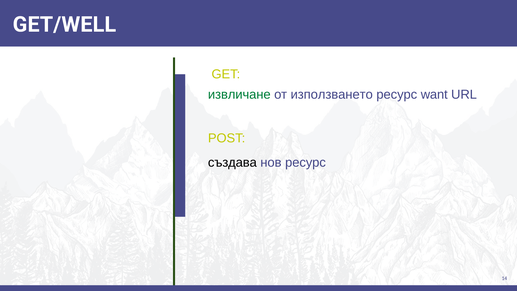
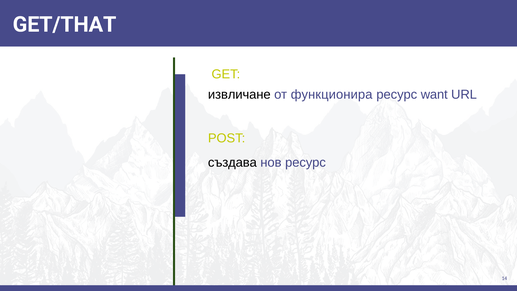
GET/WELL: GET/WELL -> GET/THAT (64, 24)
извличане colour: green -> black (239, 95)
използването: използването -> функционира (332, 95)
